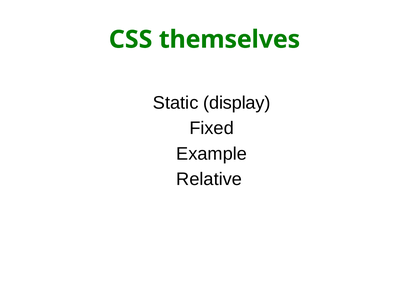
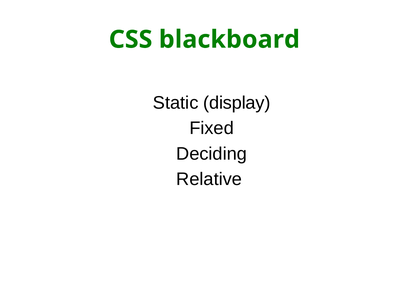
themselves: themselves -> blackboard (229, 40)
Example: Example -> Deciding (212, 154)
